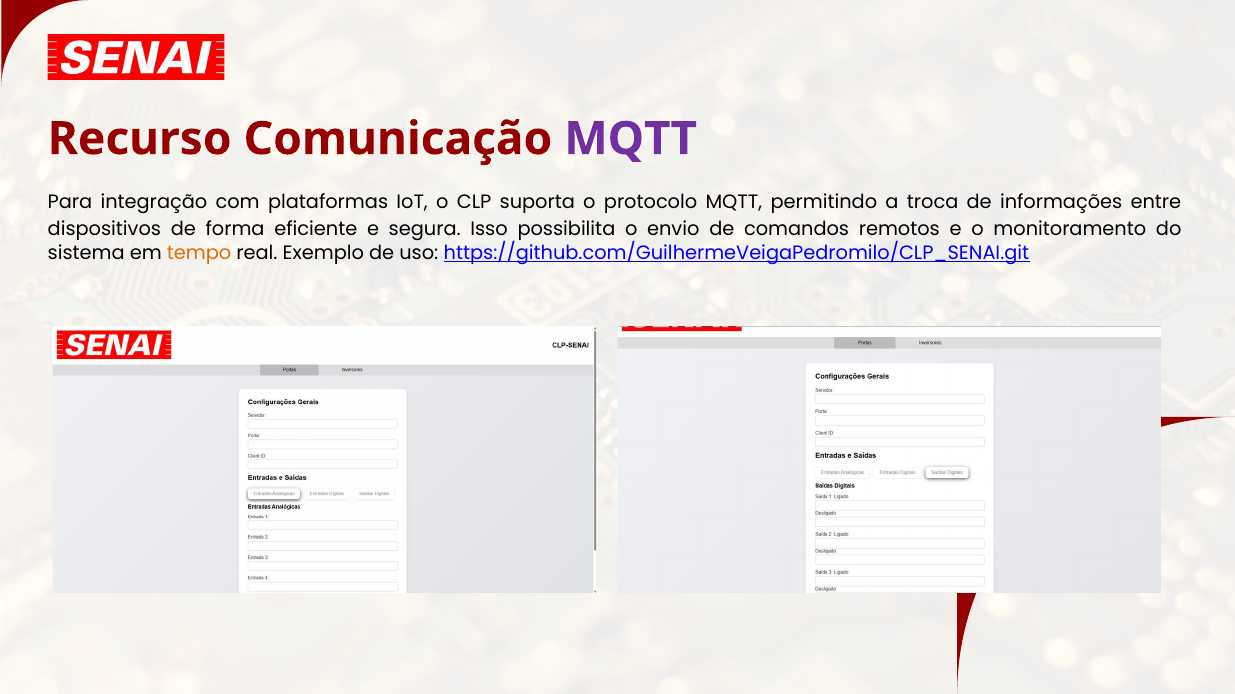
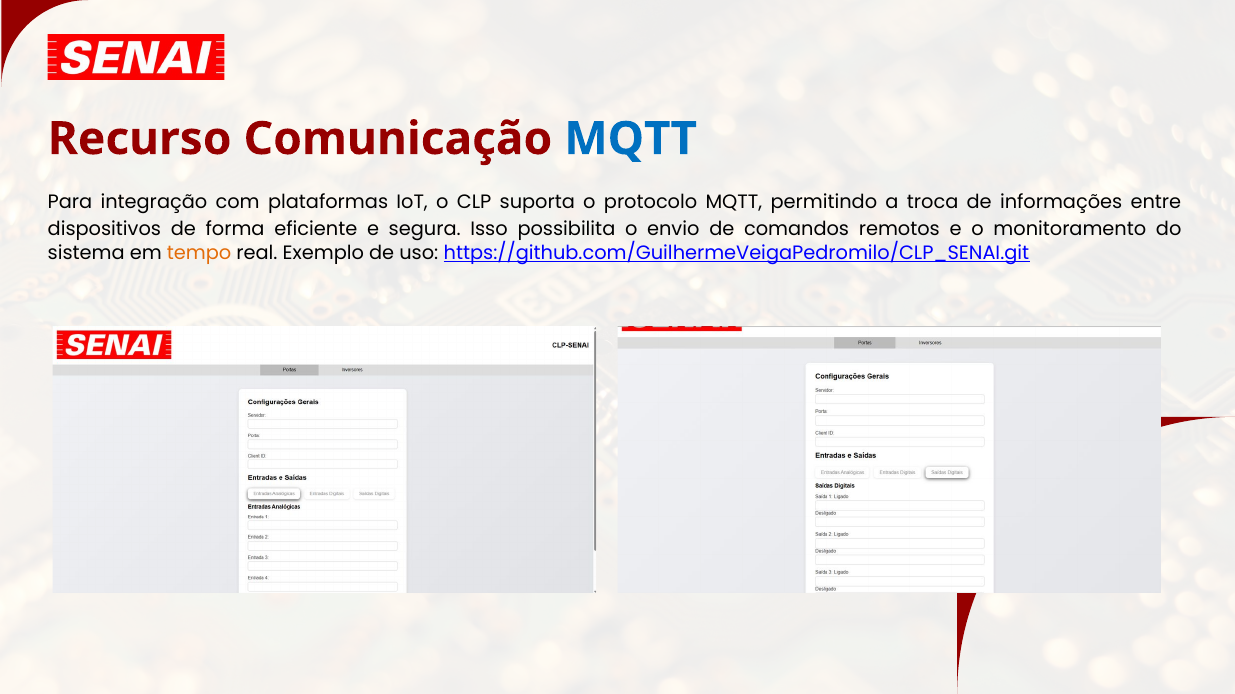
MQTT colour: purple -> blue (631, 139)
